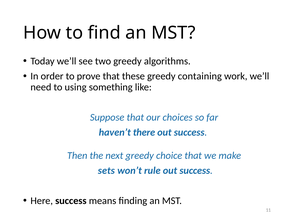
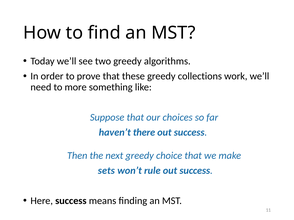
containing: containing -> collections (200, 76)
using: using -> more (76, 87)
